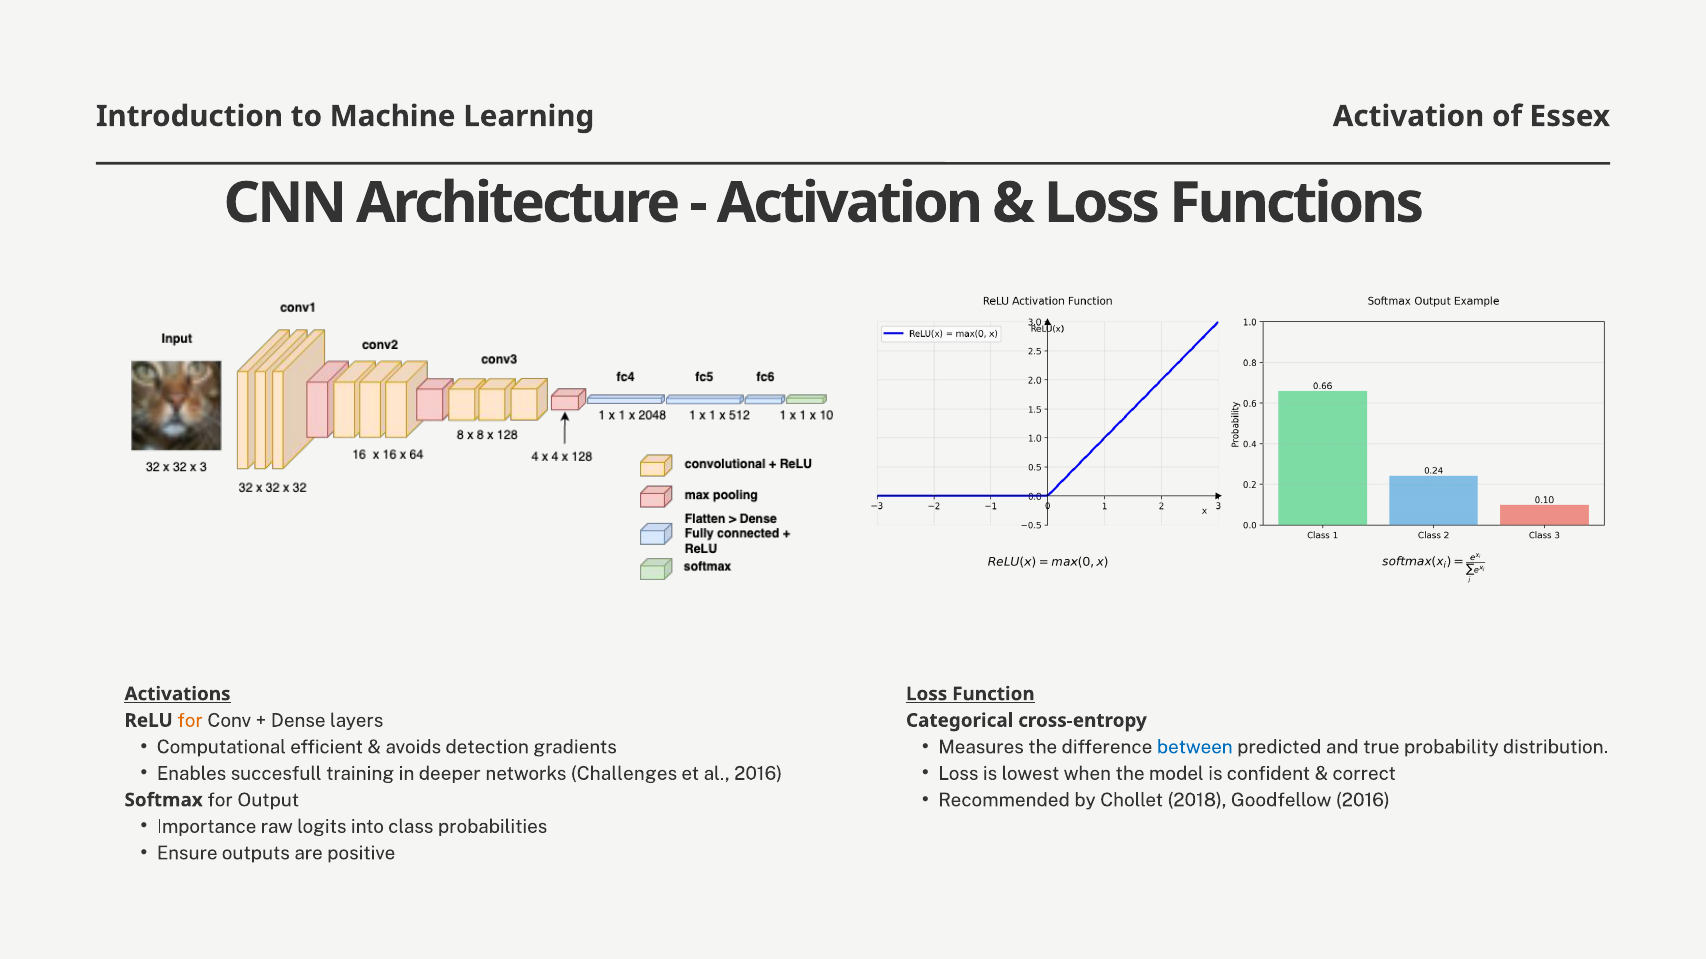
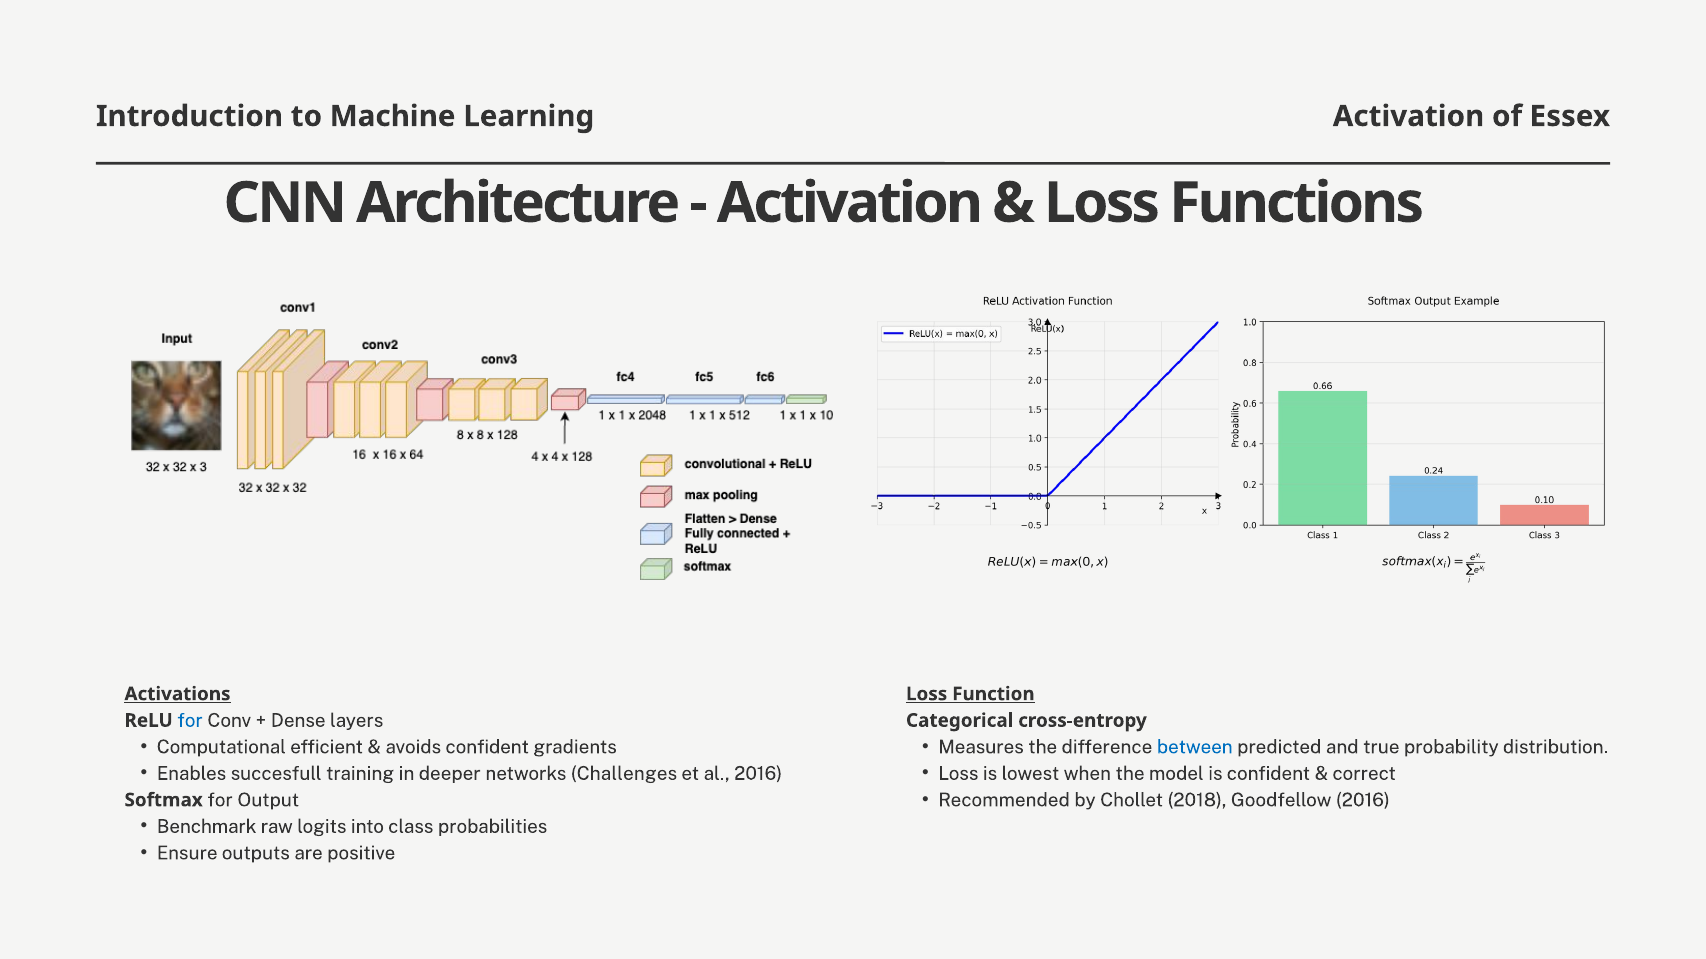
for colour: orange -> blue (190, 721)
avoids detection: detection -> confident (487, 748)
Importance: Importance -> Benchmark (207, 827)
